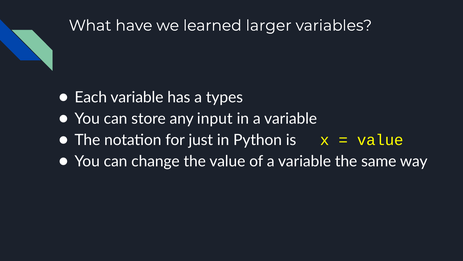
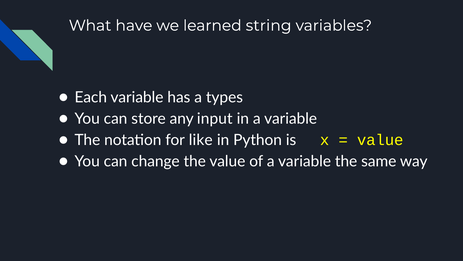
larger: larger -> string (269, 25)
just: just -> like (201, 140)
